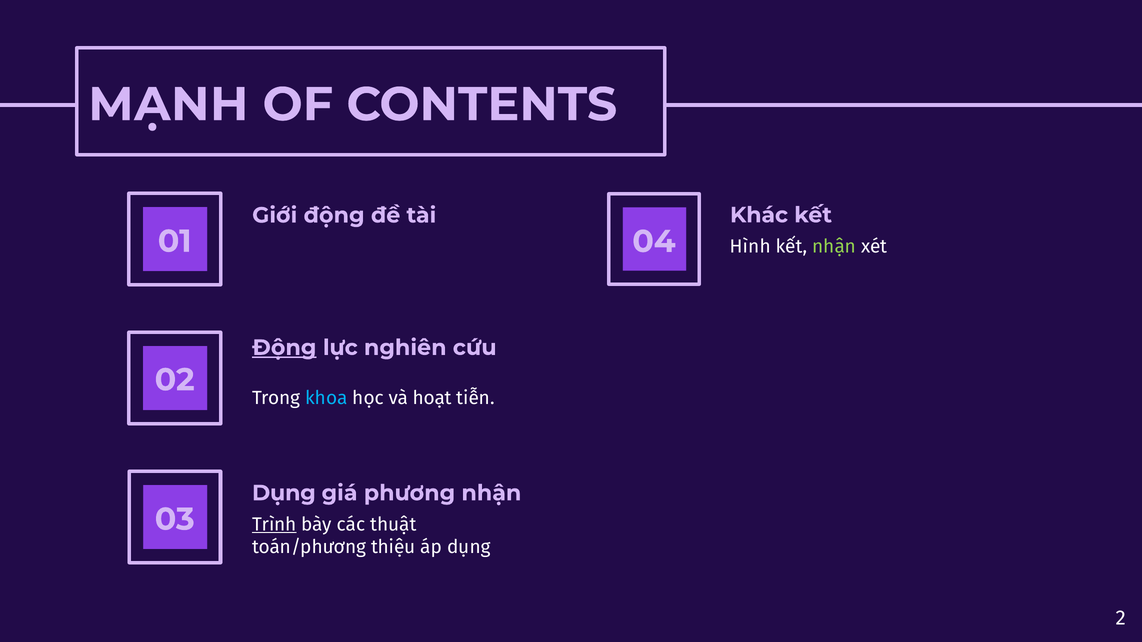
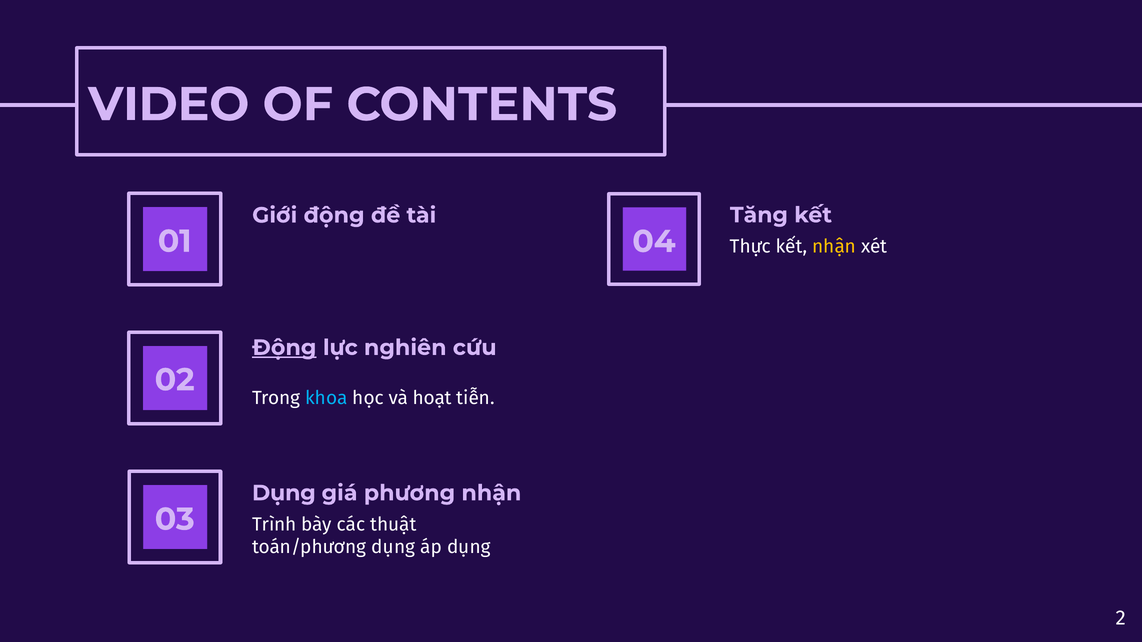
MẠNH: MẠNH -> VIDEO (169, 105)
Khác: Khác -> Tăng (759, 215)
Hình: Hình -> Thực (750, 246)
nhận colour: light green -> yellow (834, 246)
Trình underline: present -> none (274, 525)
toán/phương thiệu: thiệu -> dụng (393, 547)
